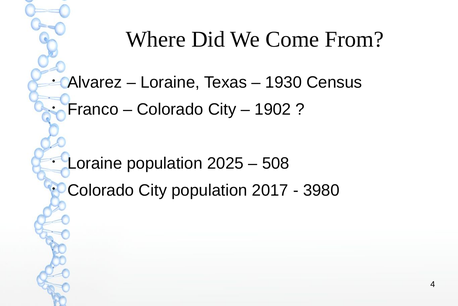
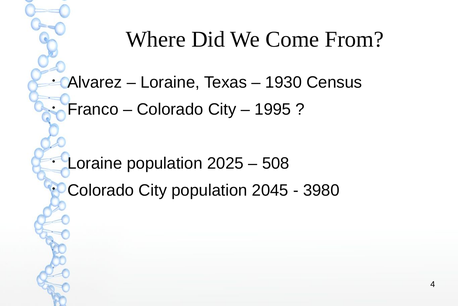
1902: 1902 -> 1995 (273, 109)
2017: 2017 -> 2045 (270, 190)
